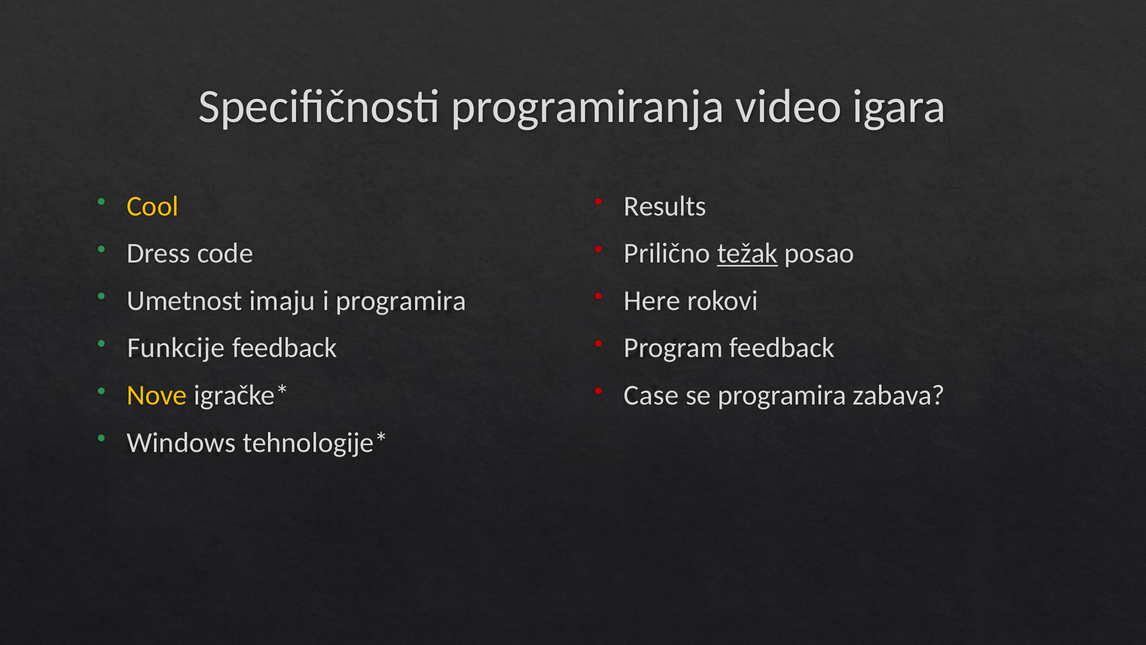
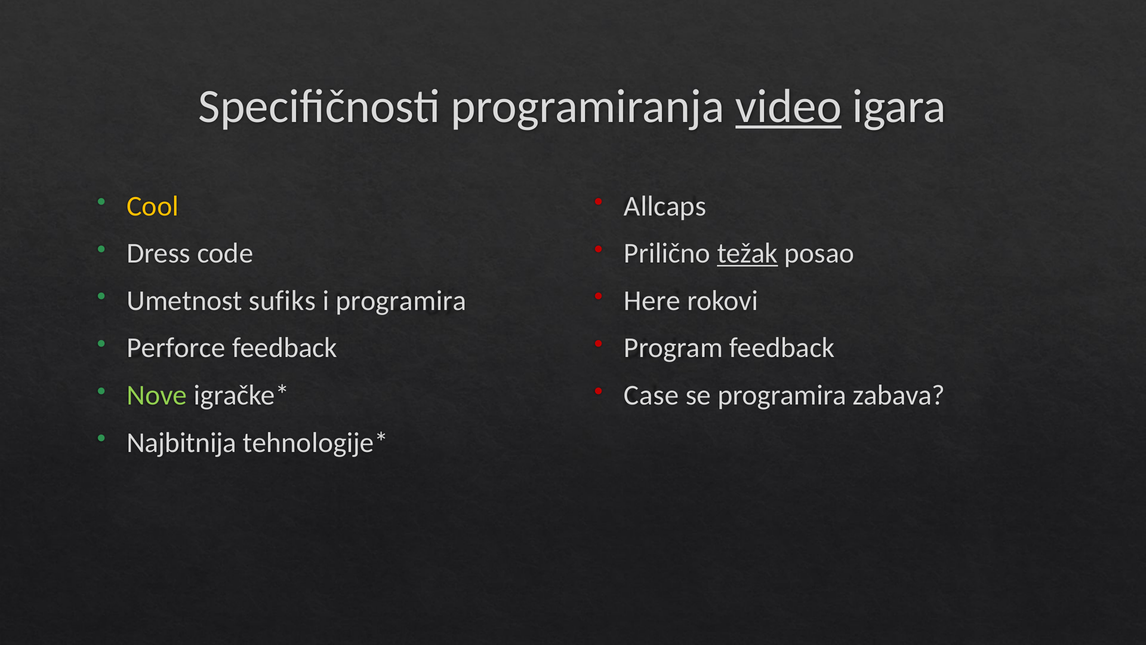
video underline: none -> present (789, 106)
Results: Results -> Allcaps (665, 206)
imaju: imaju -> sufiks (282, 301)
Funkcije: Funkcije -> Perforce (176, 348)
Nove colour: yellow -> light green (157, 395)
Windows: Windows -> Najbitnija (182, 442)
